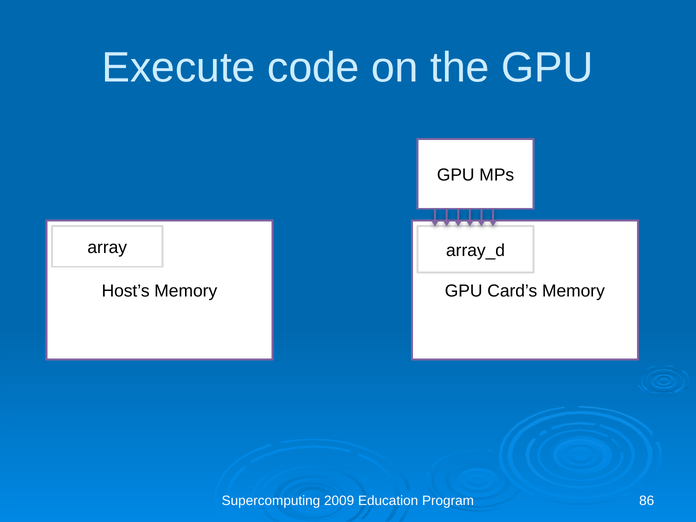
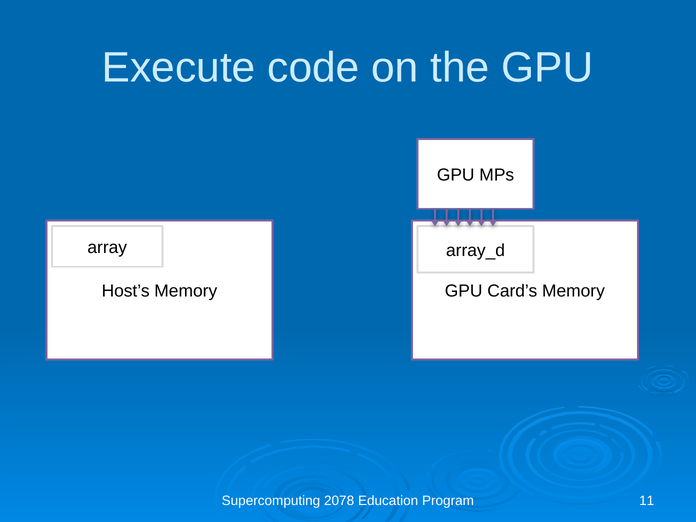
2009: 2009 -> 2078 (339, 501)
86: 86 -> 11 (647, 501)
